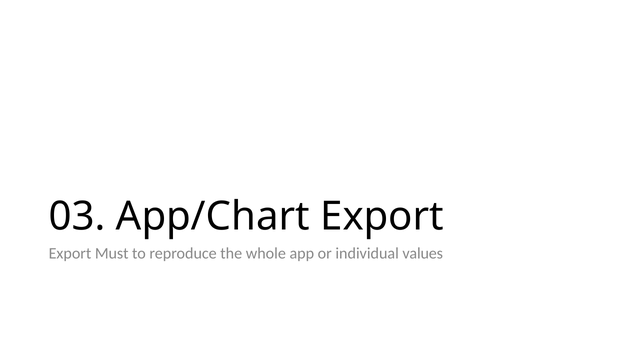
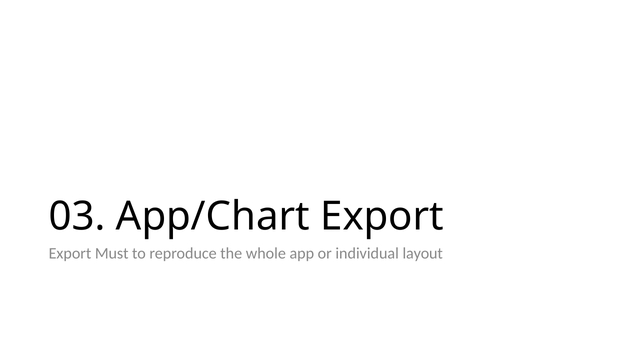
values: values -> layout (423, 253)
